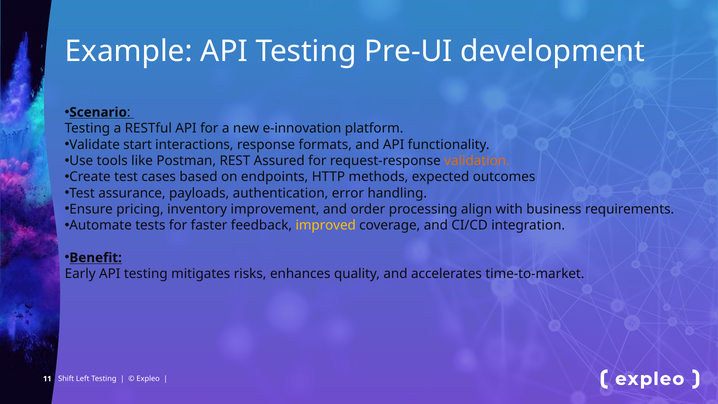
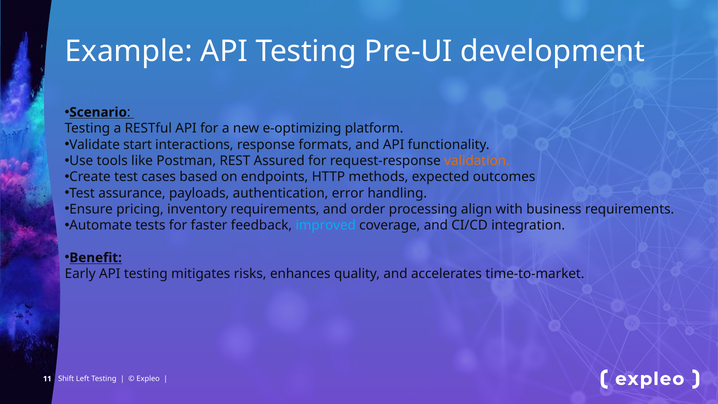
e-innovation: e-innovation -> e-optimizing (302, 128)
inventory improvement: improvement -> requirements (275, 209)
improved colour: yellow -> light blue (326, 225)
